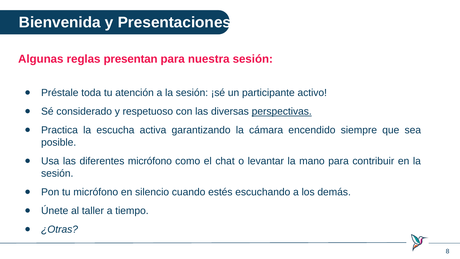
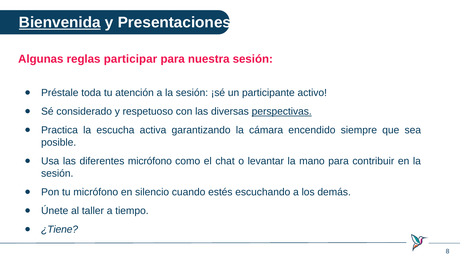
Bienvenida underline: none -> present (60, 23)
presentan: presentan -> participar (130, 59)
¿Otras: ¿Otras -> ¿Tiene (60, 229)
